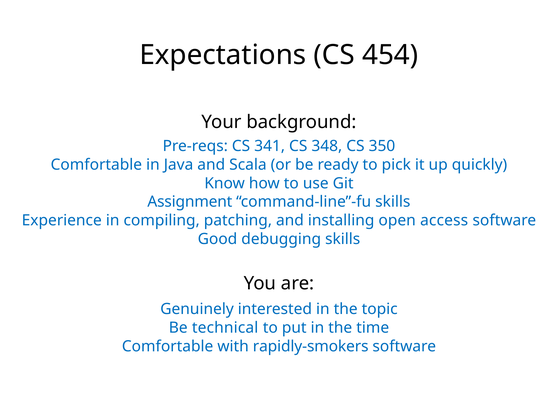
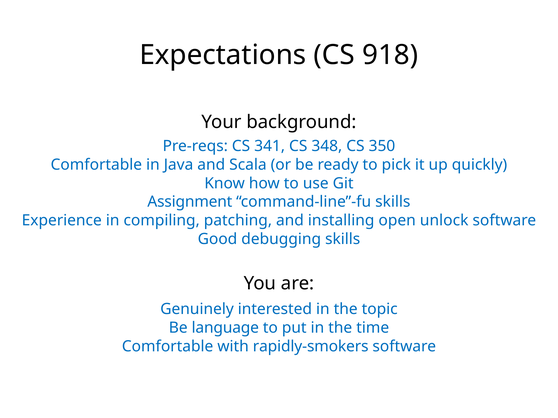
454: 454 -> 918 (390, 55)
access: access -> unlock (444, 221)
technical: technical -> language (225, 328)
